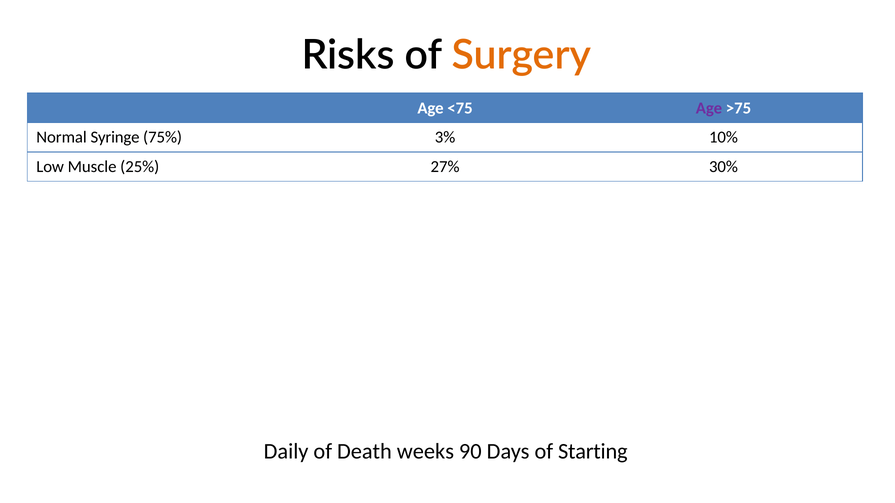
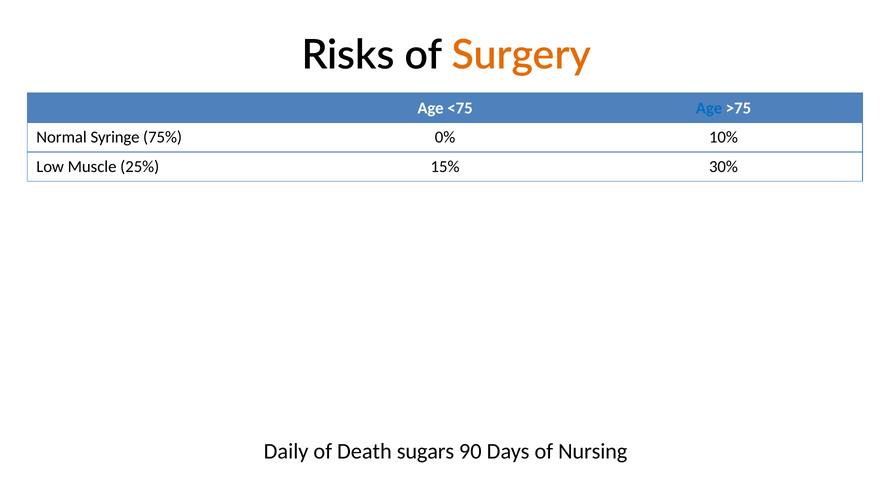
Age colour: purple -> blue (709, 108)
3%: 3% -> 0% (445, 138)
27%: 27% -> 15% (445, 167)
weeks: weeks -> sugars (426, 452)
Starting: Starting -> Nursing (593, 452)
